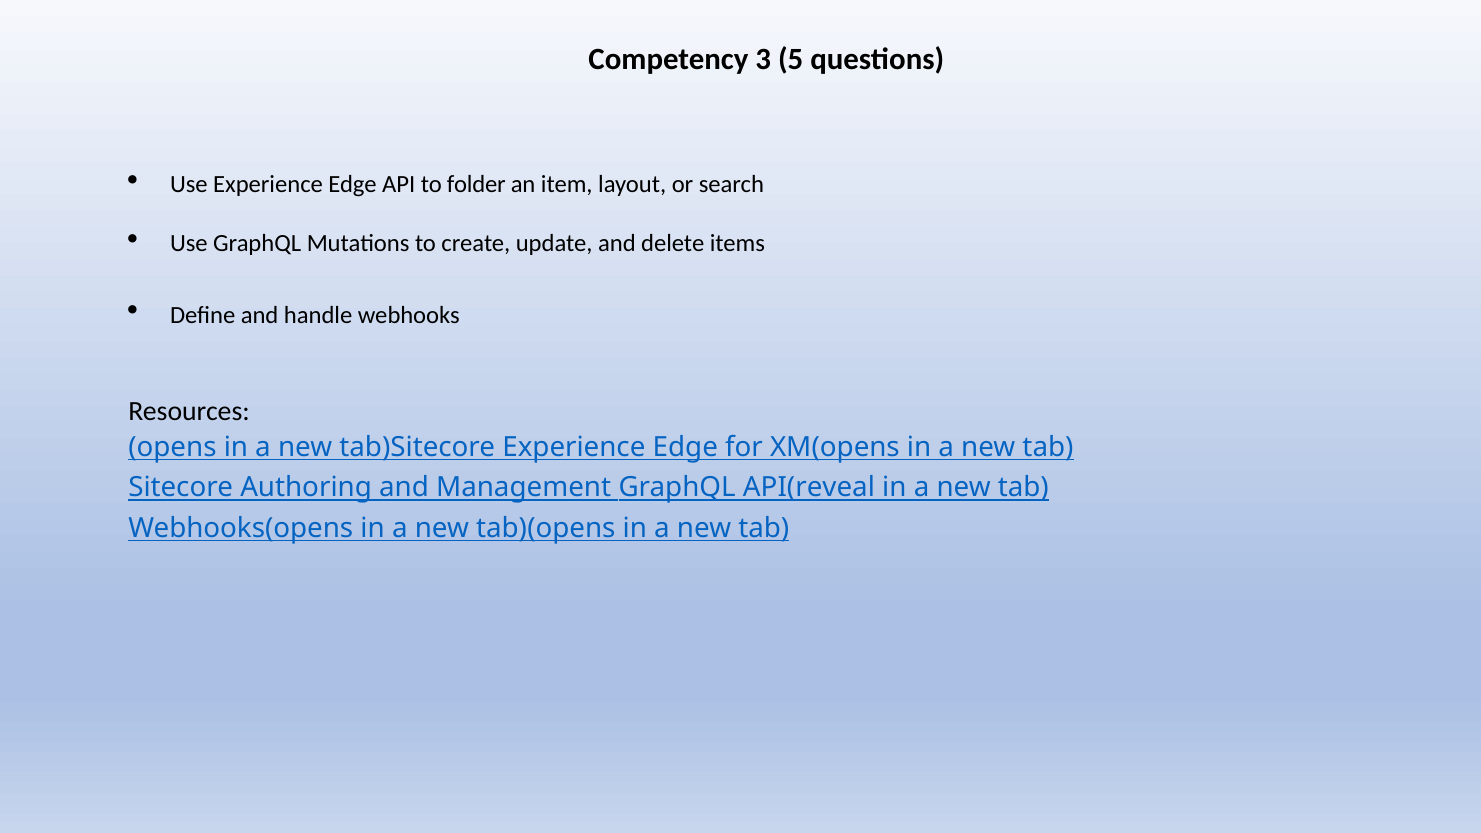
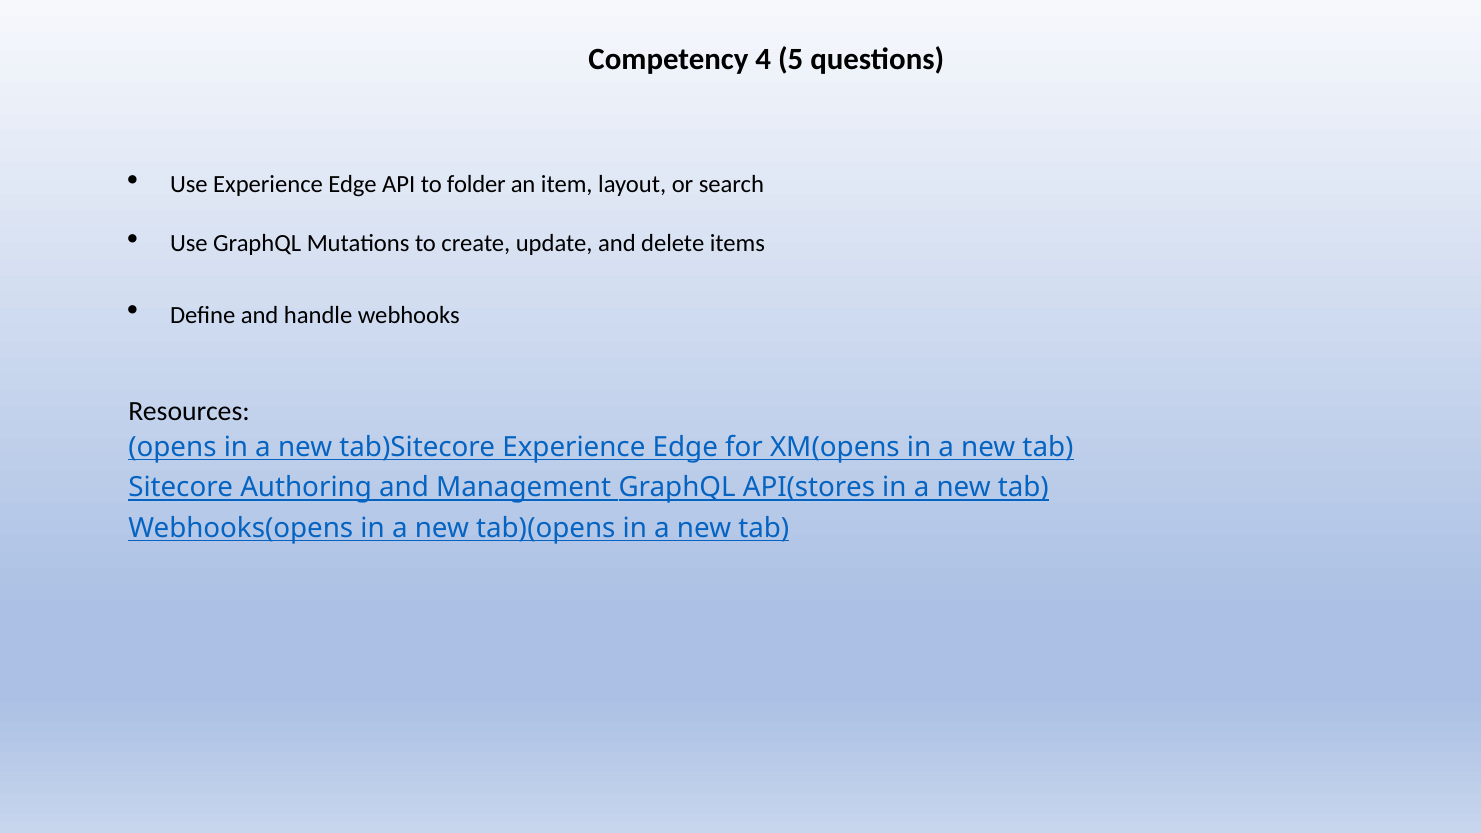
3: 3 -> 4 (763, 59)
API(reveal: API(reveal -> API(stores (809, 488)
